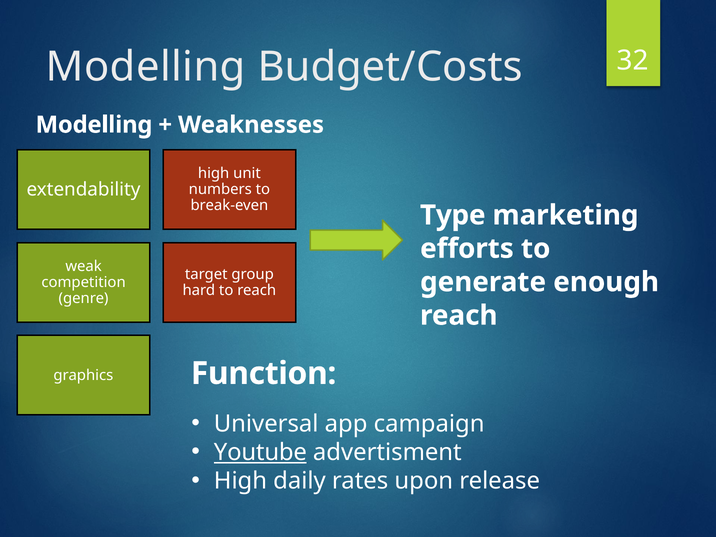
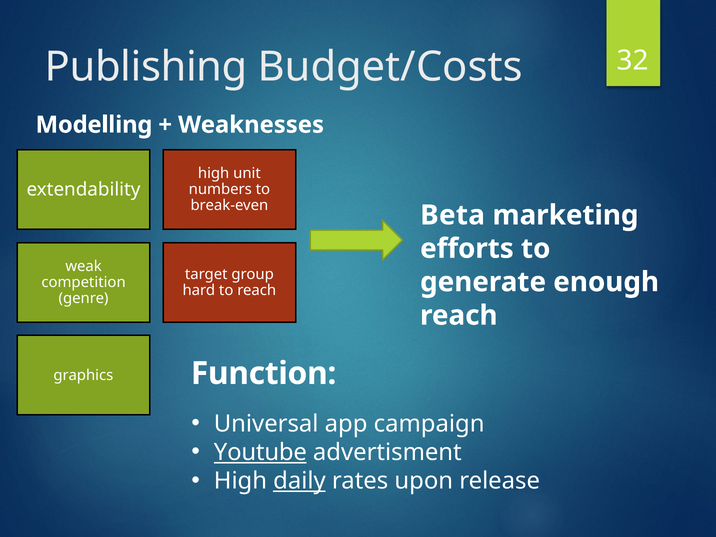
Modelling: Modelling -> Publishing (146, 67)
Type: Type -> Beta (453, 215)
daily underline: none -> present (299, 481)
